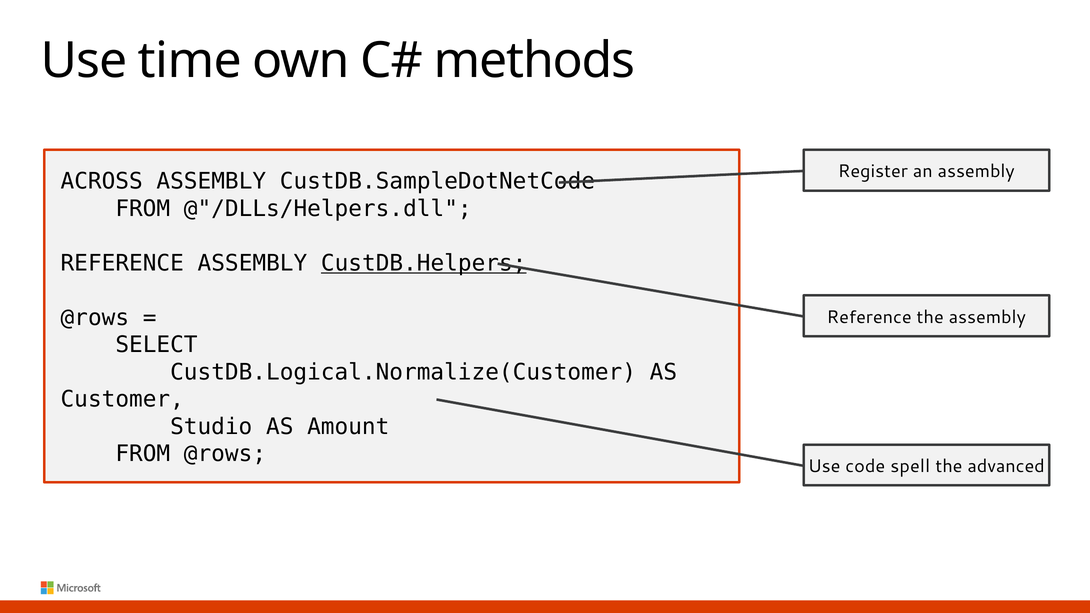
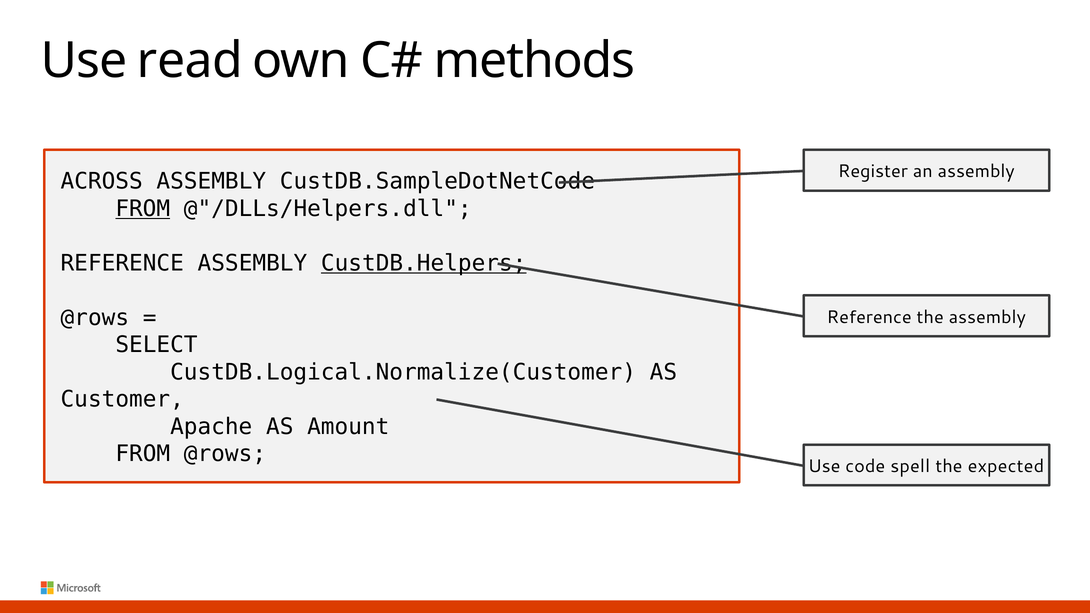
time: time -> read (190, 61)
FROM underline: none -> present (143, 209)
Studio: Studio -> Apache (211, 427)
advanced: advanced -> expected (1006, 466)
